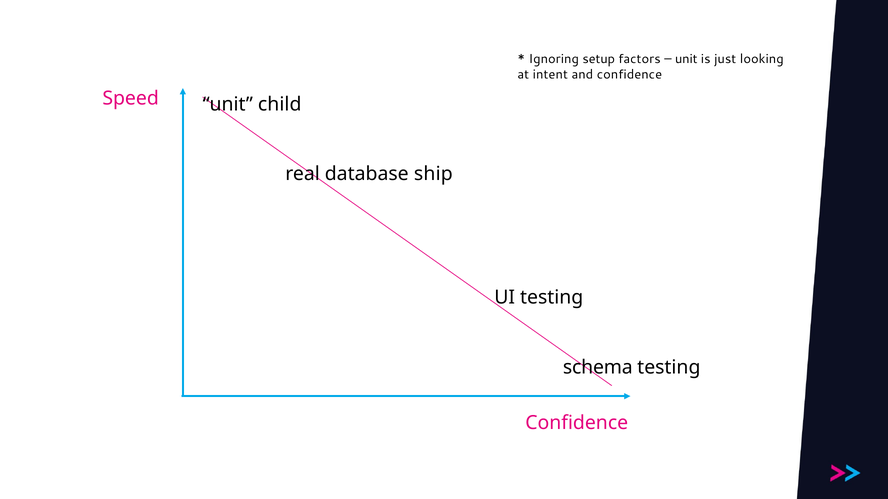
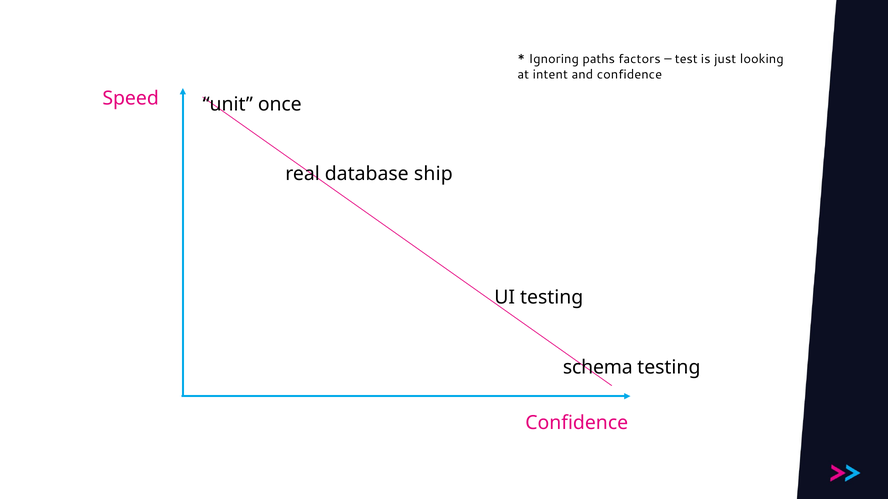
setup: setup -> paths (599, 59)
unit: unit -> test (686, 59)
child: child -> once (280, 105)
